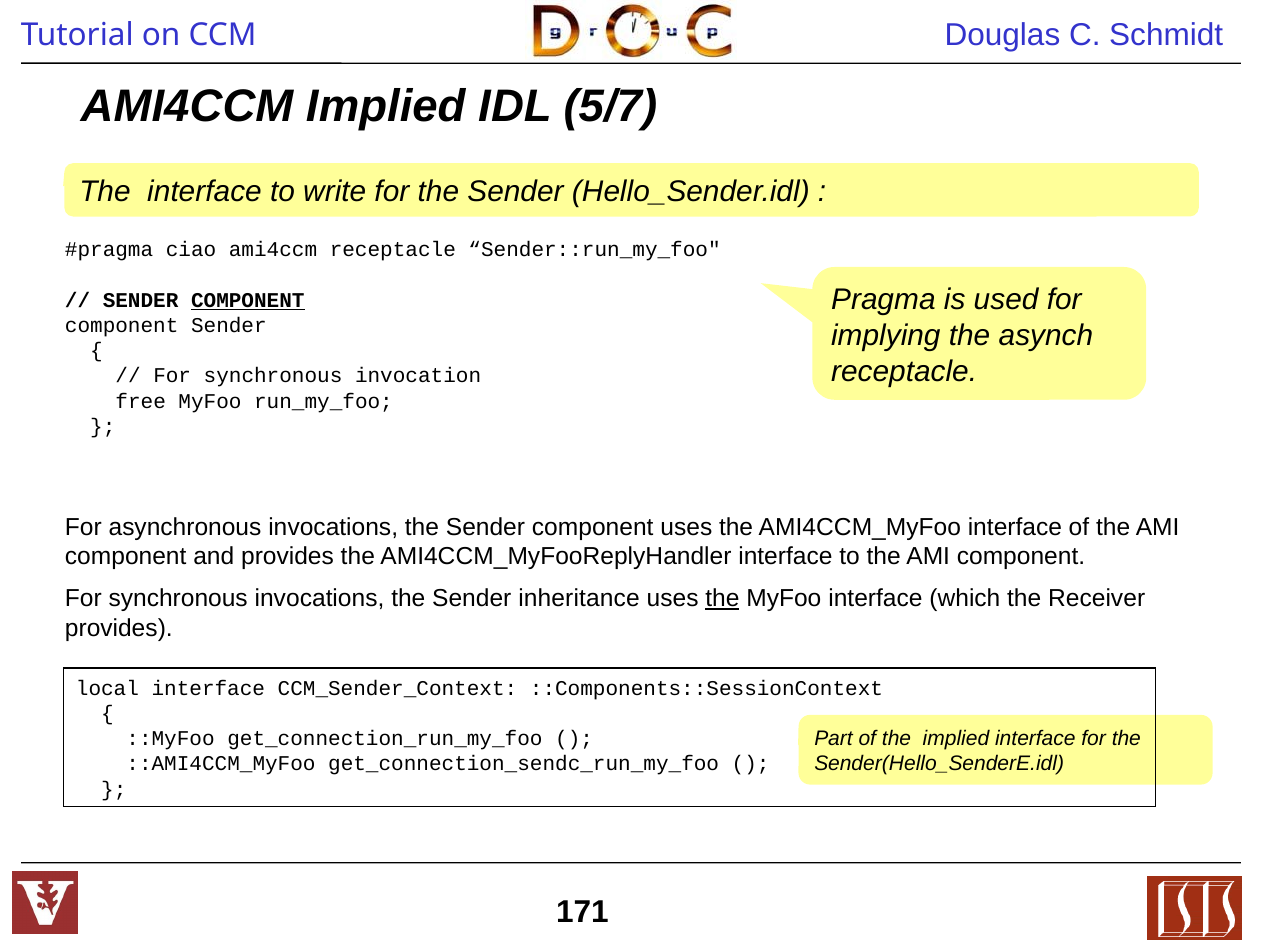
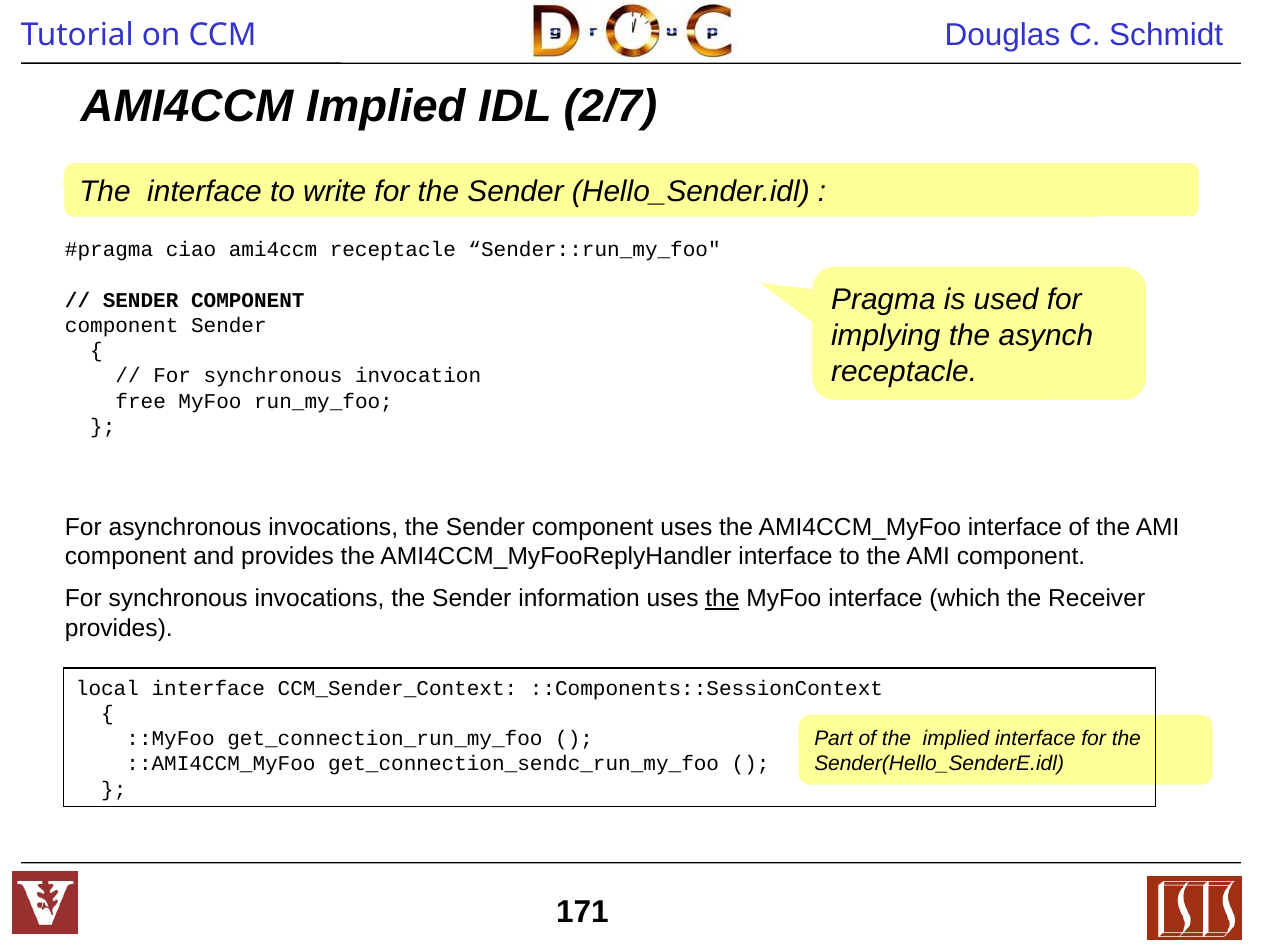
5/7: 5/7 -> 2/7 (610, 106)
COMPONENT underline: present -> none (248, 300)
inheritance: inheritance -> information (579, 598)
